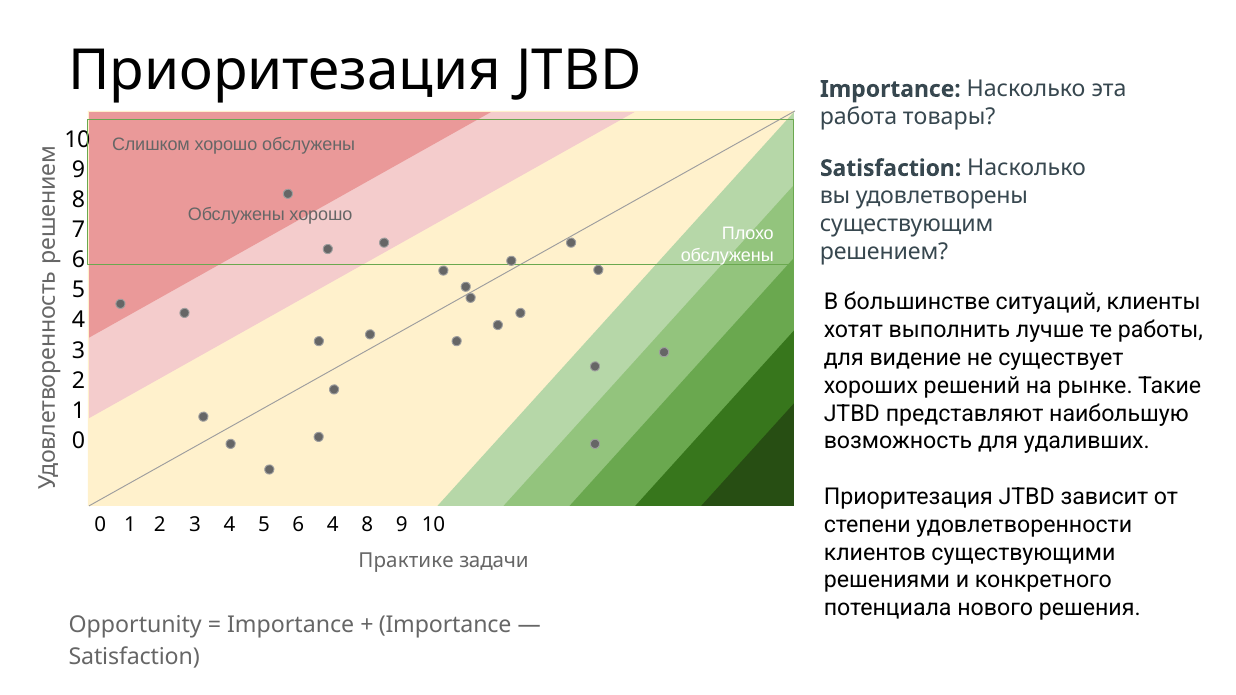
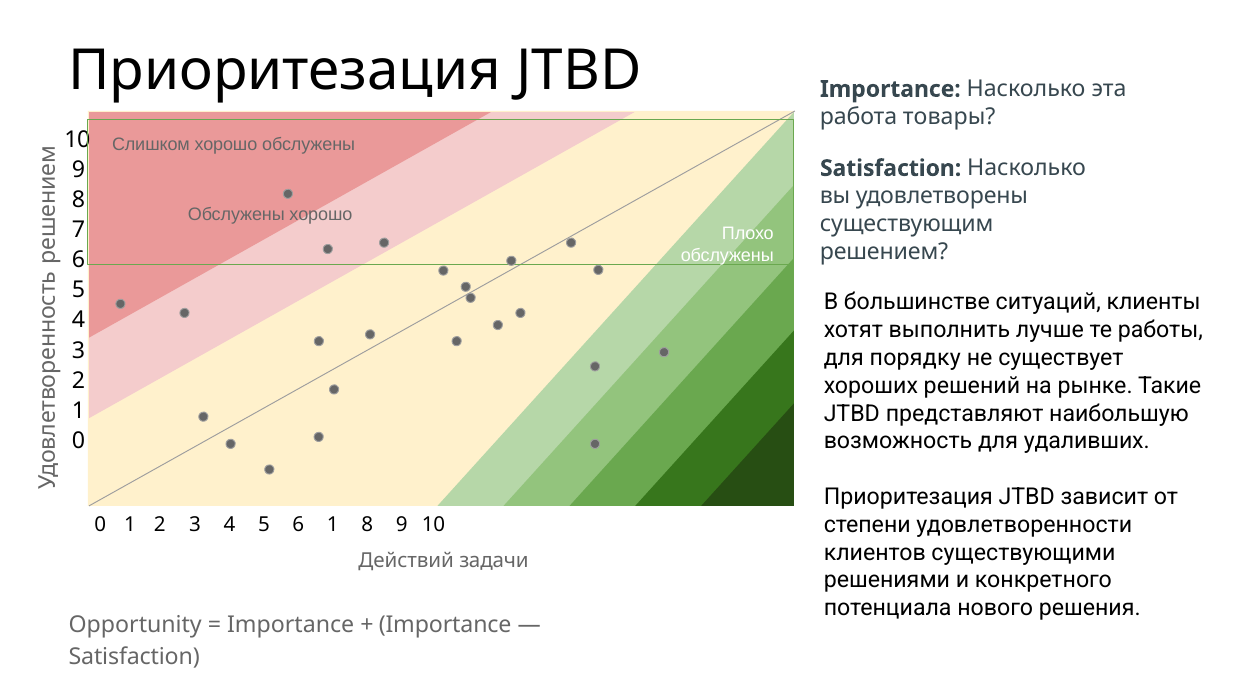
видение: видение -> порядку (915, 358)
6 4: 4 -> 1 (333, 525)
Практике: Практике -> Действий (406, 561)
